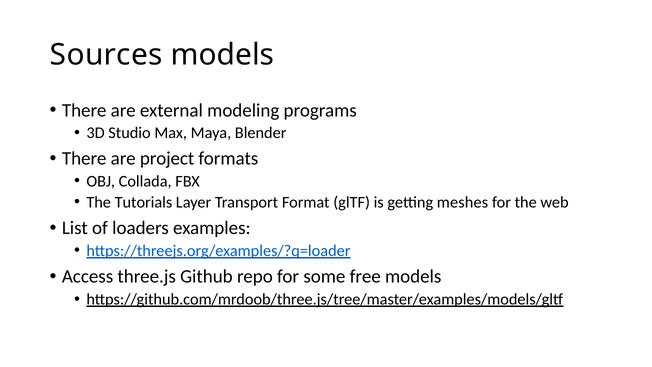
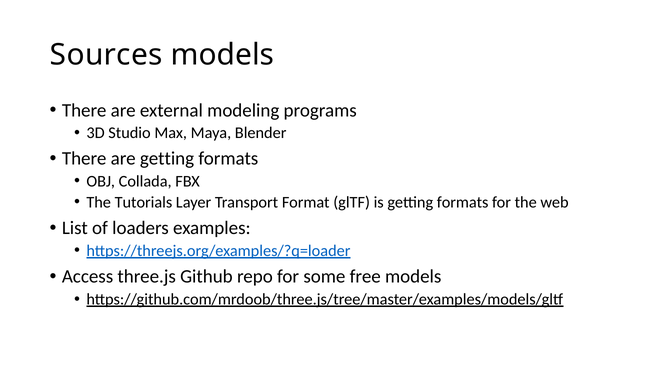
are project: project -> getting (167, 159)
is getting meshes: meshes -> formats (463, 202)
